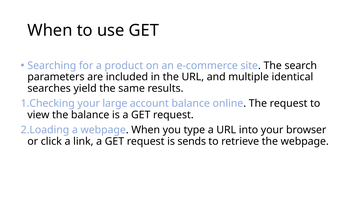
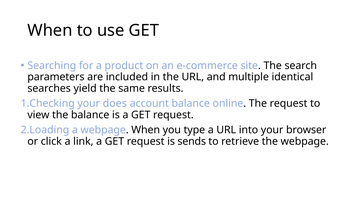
large: large -> does (115, 103)
